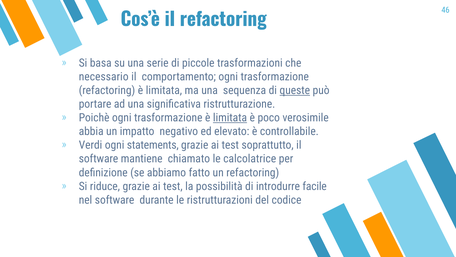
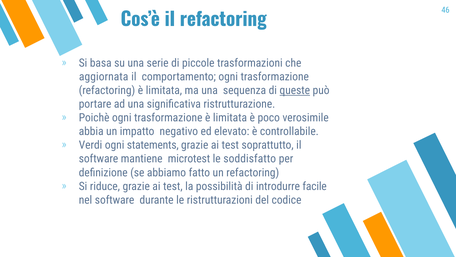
necessario: necessario -> aggiornata (104, 77)
limitata underline: present -> none (230, 118)
chiamato: chiamato -> microtest (189, 159)
calcolatrice: calcolatrice -> soddisfatto (250, 159)
